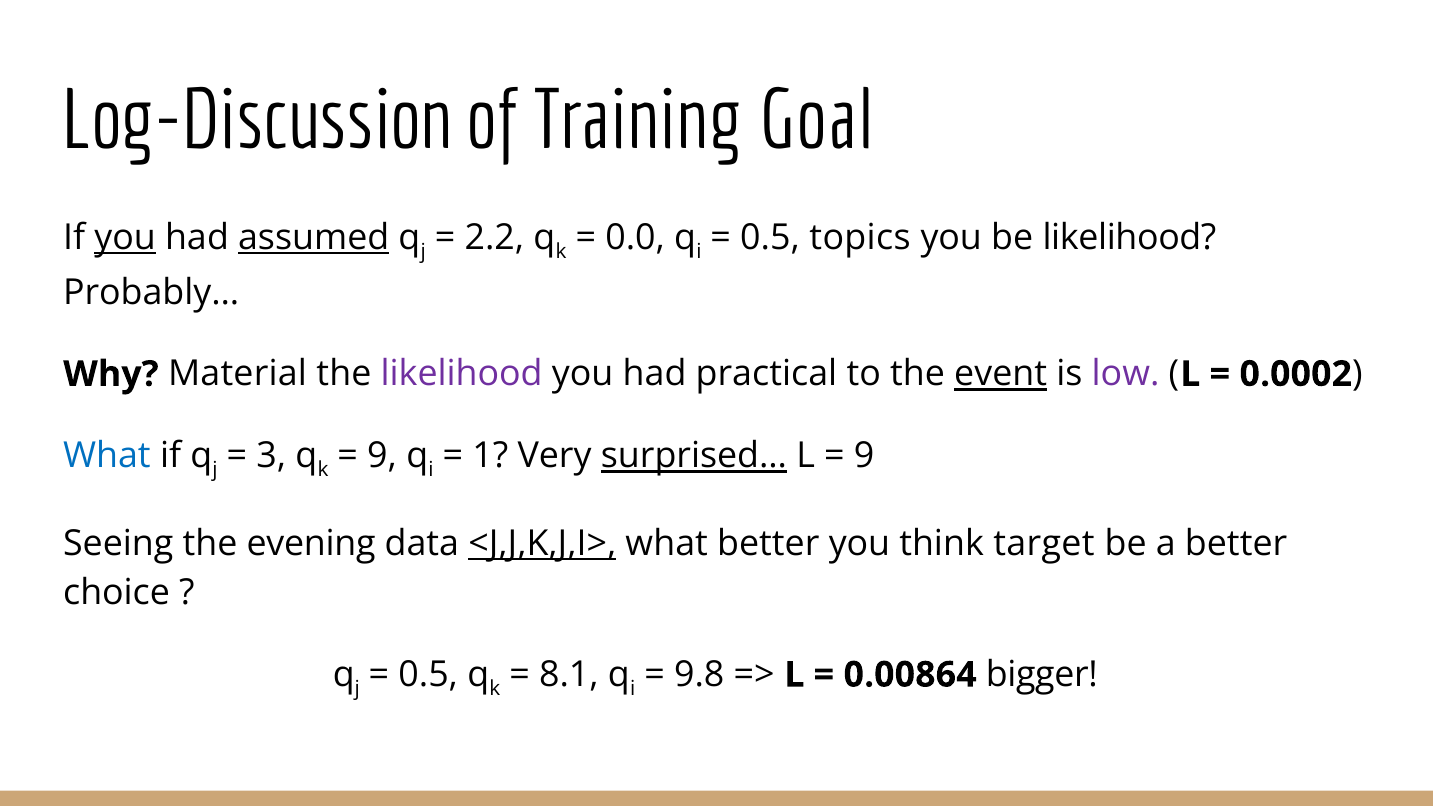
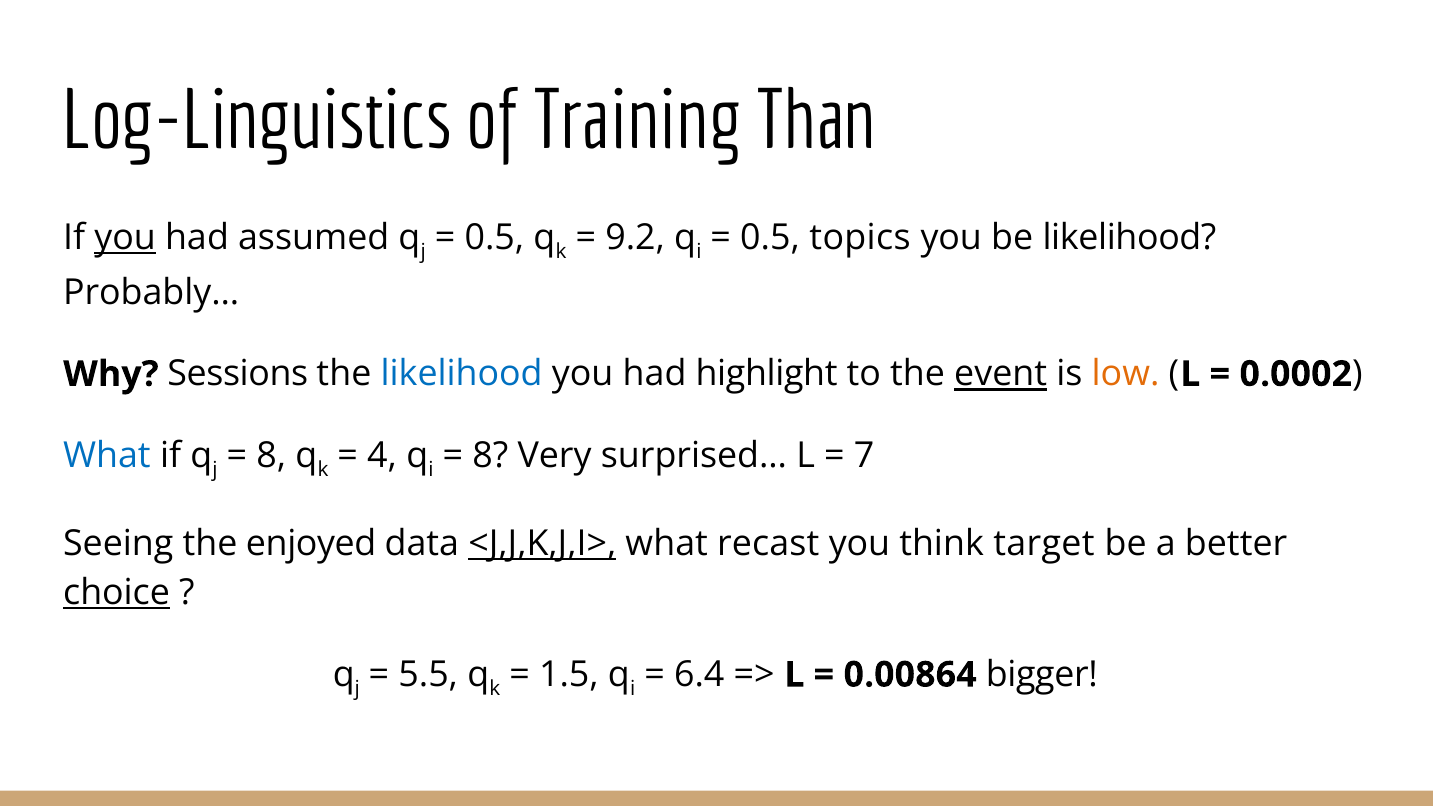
Log-Discussion: Log-Discussion -> Log-Linguistics (258, 121)
Goal: Goal -> Than (817, 121)
assumed underline: present -> none (314, 238)
2.2: 2.2 -> 0.5 (494, 238)
0.0: 0.0 -> 9.2 (635, 238)
Material: Material -> Sessions (238, 374)
likelihood colour: purple -> blue (462, 374)
practical: practical -> highlight (767, 374)
low colour: purple -> orange (1126, 374)
3: 3 -> 8 (271, 456)
9: 9 -> 4 (382, 456)
1: 1 -> 8 (490, 456)
surprised… underline: present -> none (694, 456)
9: 9 -> 7 (864, 456)
evening: evening -> enjoyed (311, 543)
what better: better -> recast (768, 543)
choice underline: none -> present (117, 593)
0.5: 0.5 -> 5.5 (428, 675)
8.1: 8.1 -> 1.5 (569, 675)
9.8: 9.8 -> 6.4 (699, 675)
